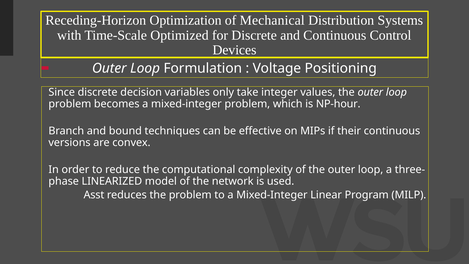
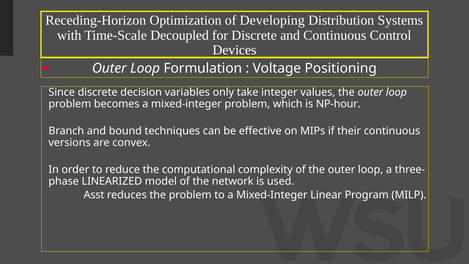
Mechanical: Mechanical -> Developing (272, 20)
Optimized: Optimized -> Decoupled (180, 35)
